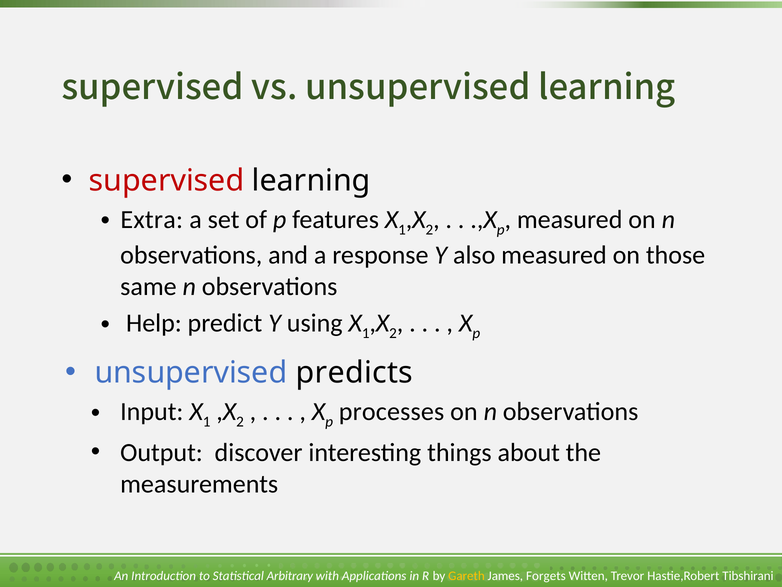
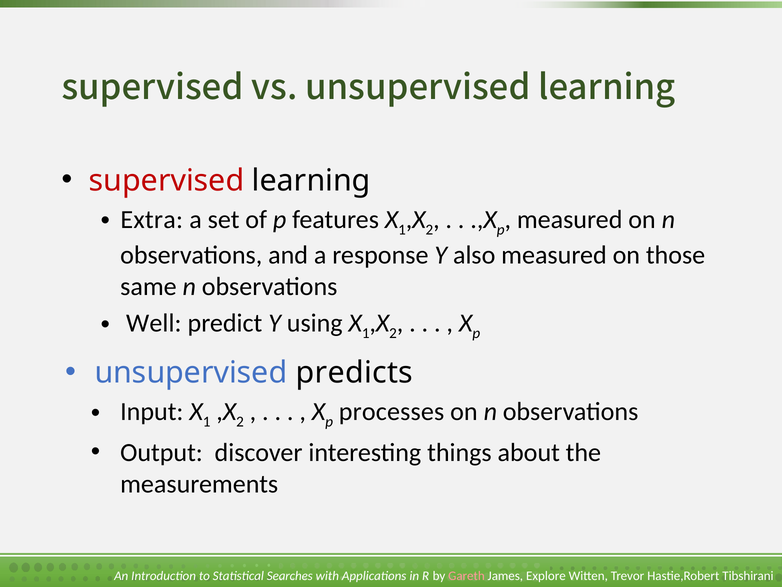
Help: Help -> Well (154, 323)
Arbitrary: Arbitrary -> Searches (290, 575)
Gareth colour: yellow -> pink (466, 575)
Forgets: Forgets -> Explore (546, 575)
